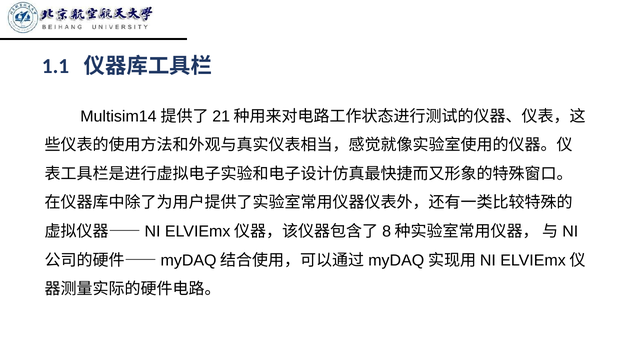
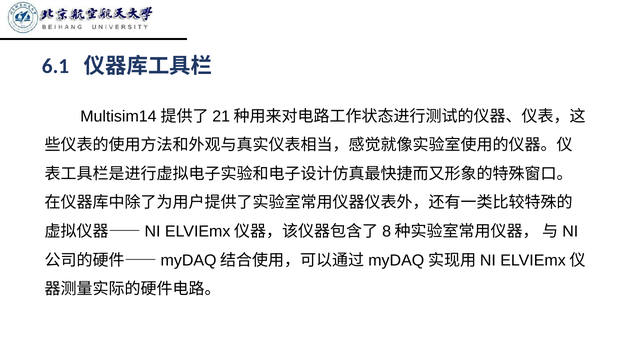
1.1: 1.1 -> 6.1 (55, 66)
